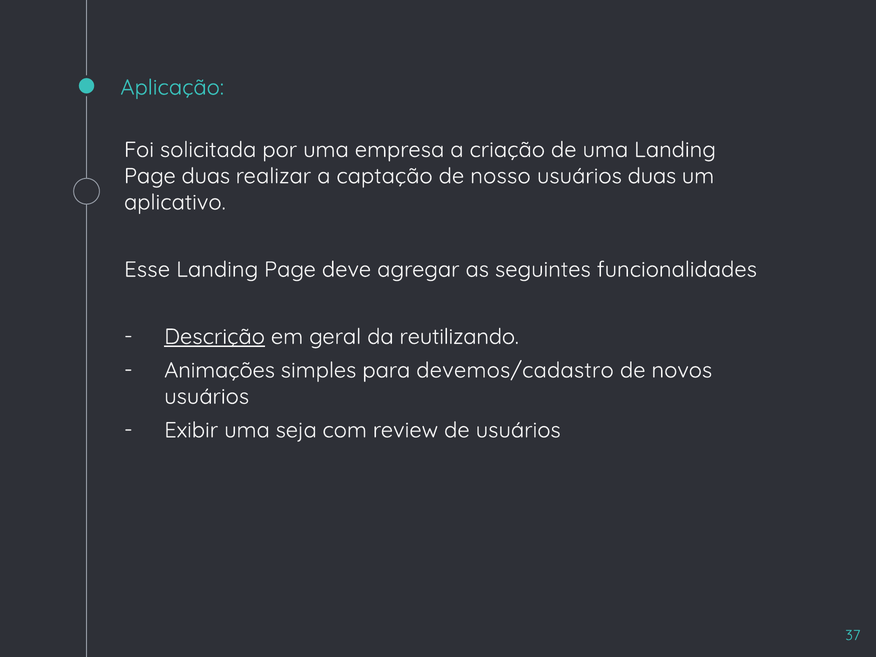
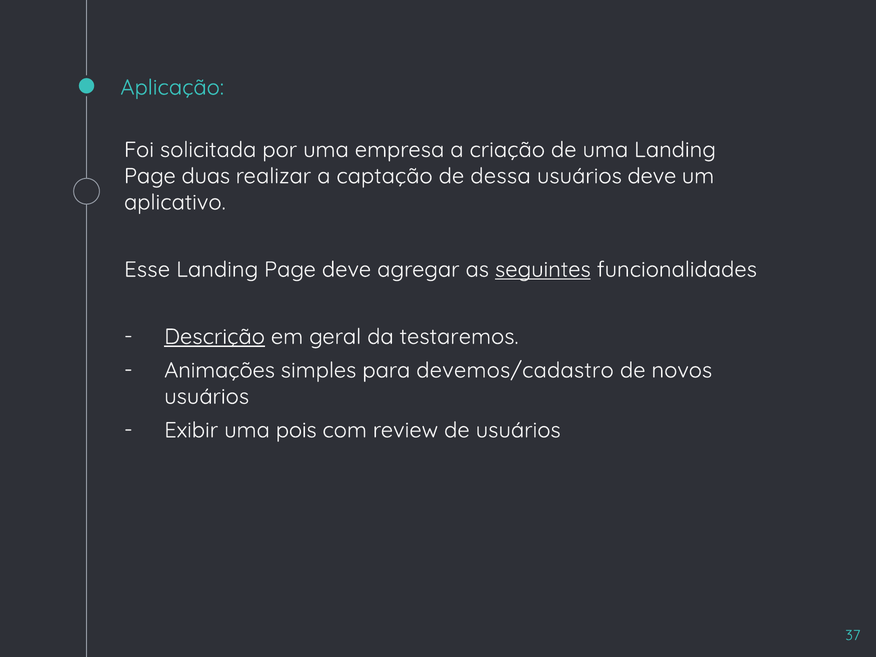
nosso: nosso -> dessa (500, 176)
usuários duas: duas -> deve (652, 176)
seguintes underline: none -> present (543, 270)
reutilizando: reutilizando -> testaremos (459, 337)
seja: seja -> pois (296, 430)
